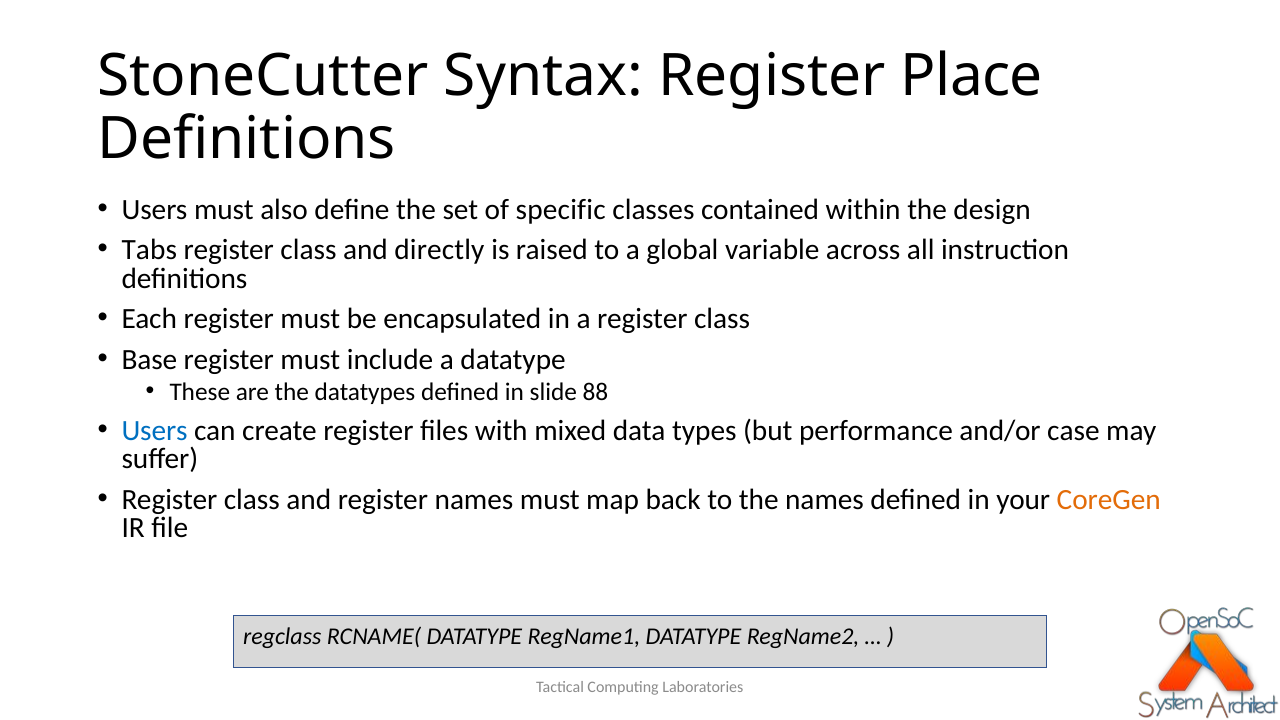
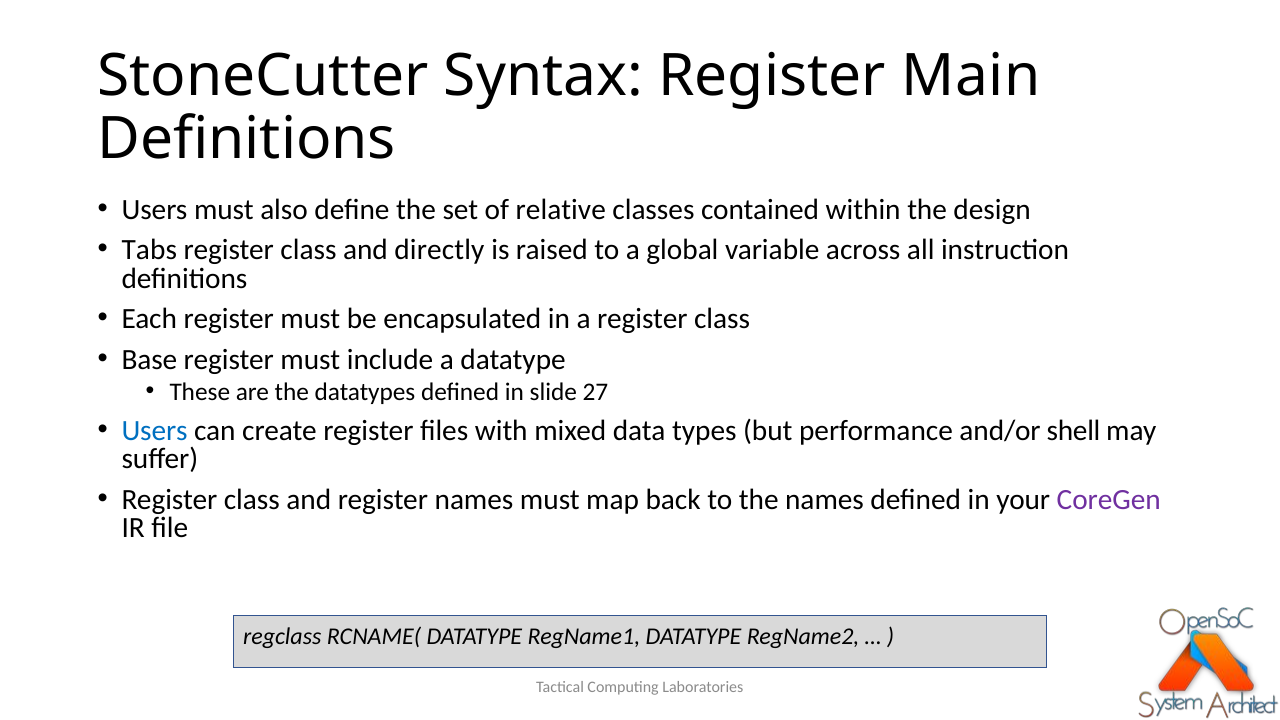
Place: Place -> Main (971, 76)
specific: specific -> relative (561, 210)
88: 88 -> 27 (595, 392)
case: case -> shell (1074, 431)
CoreGen colour: orange -> purple (1109, 500)
